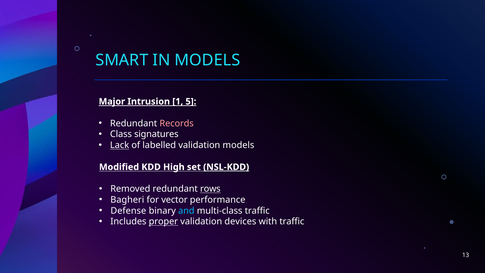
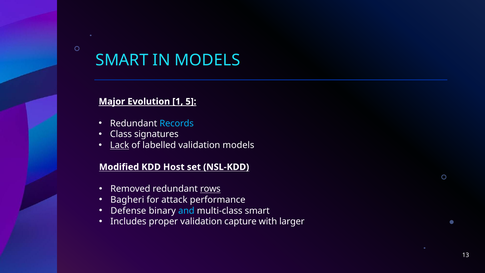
Intrusion: Intrusion -> Evolution (149, 101)
Records colour: pink -> light blue (177, 123)
High: High -> Host (174, 167)
NSL-KDD underline: present -> none (226, 167)
vector: vector -> attack (174, 200)
multi-class traffic: traffic -> smart (257, 211)
proper underline: present -> none (163, 221)
devices: devices -> capture (240, 221)
with traffic: traffic -> larger (292, 221)
